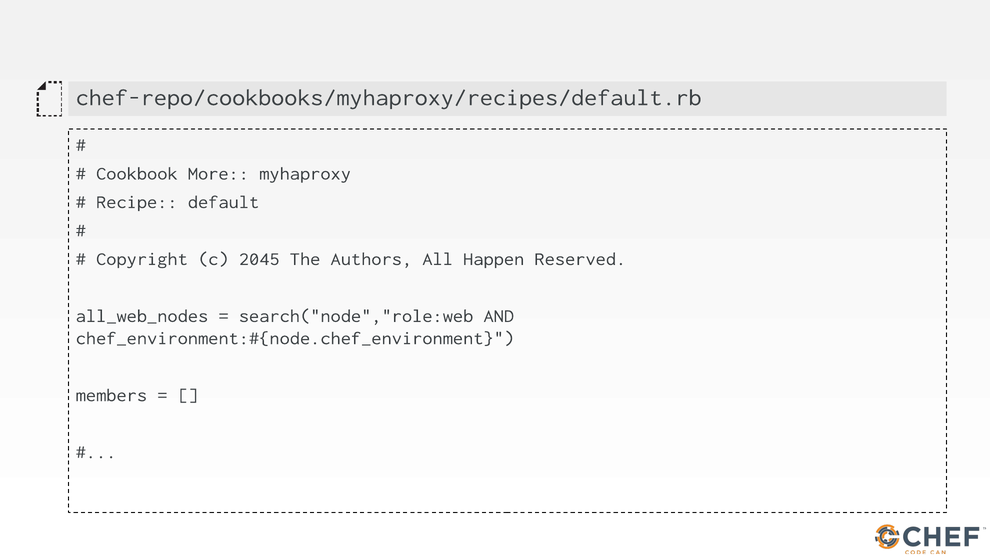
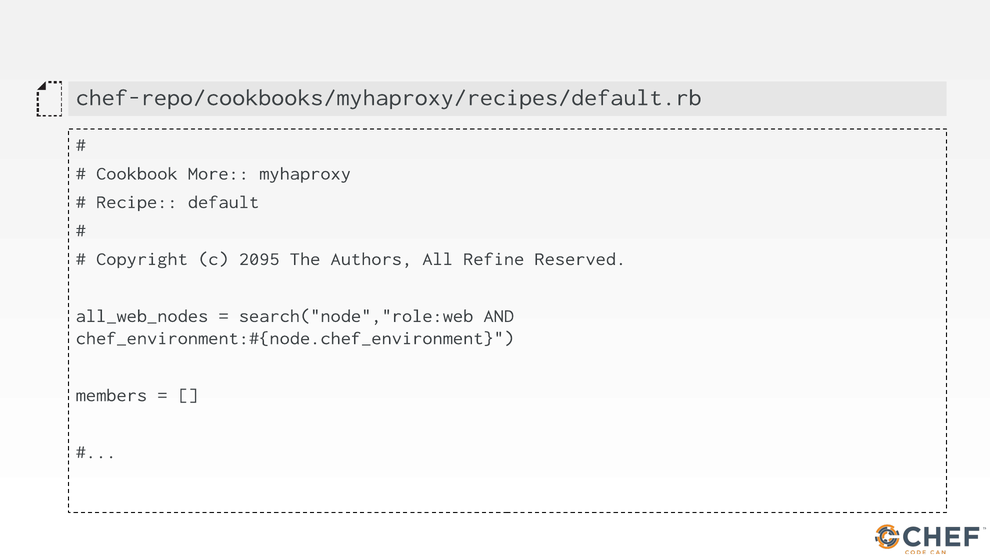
2045: 2045 -> 2095 (259, 259)
Happen: Happen -> Refine (494, 259)
